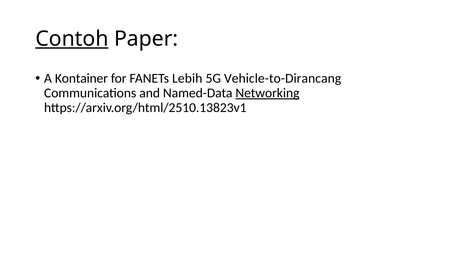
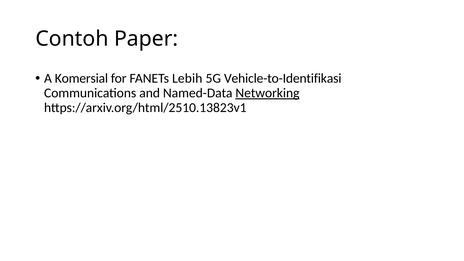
Contoh underline: present -> none (72, 39)
Kontainer: Kontainer -> Komersial (81, 78)
Vehicle-to-Dirancang: Vehicle-to-Dirancang -> Vehicle-to-Identifikasi (283, 78)
